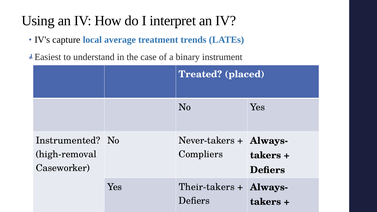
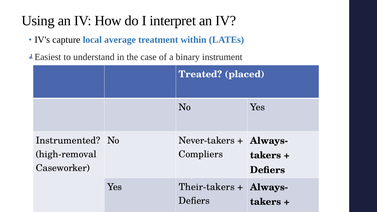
trends: trends -> within (194, 40)
